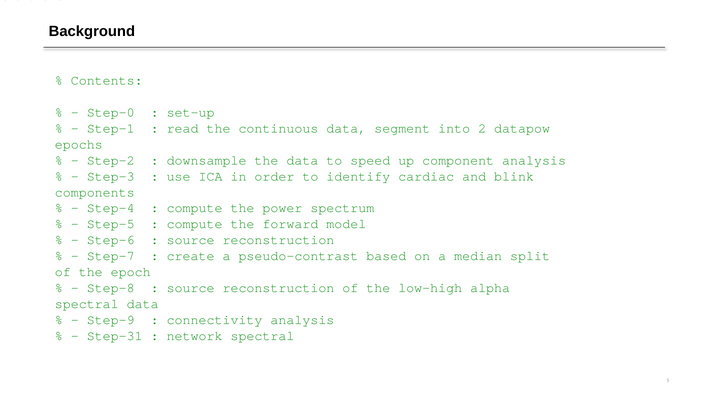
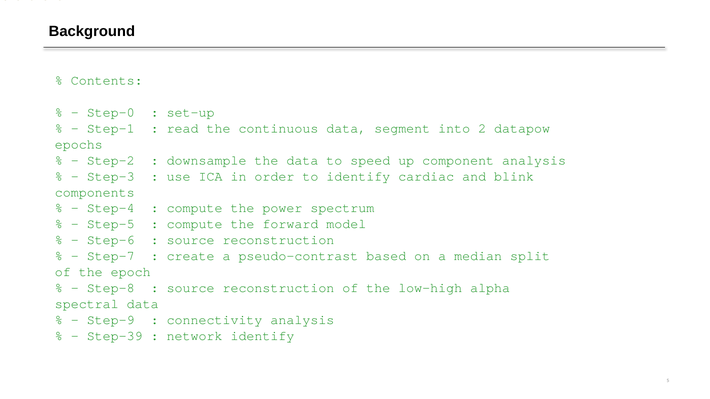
Step-31: Step-31 -> Step-39 (115, 336)
network spectral: spectral -> identify (262, 336)
